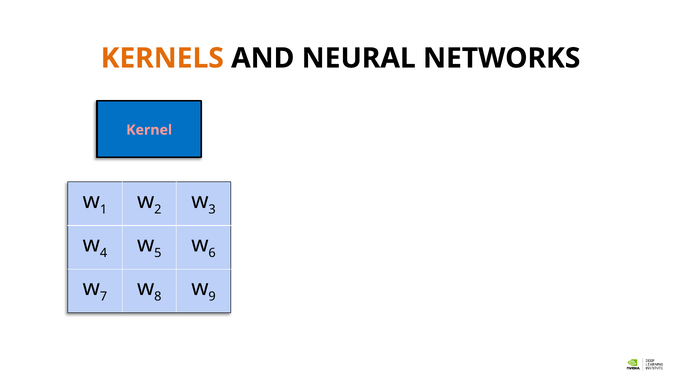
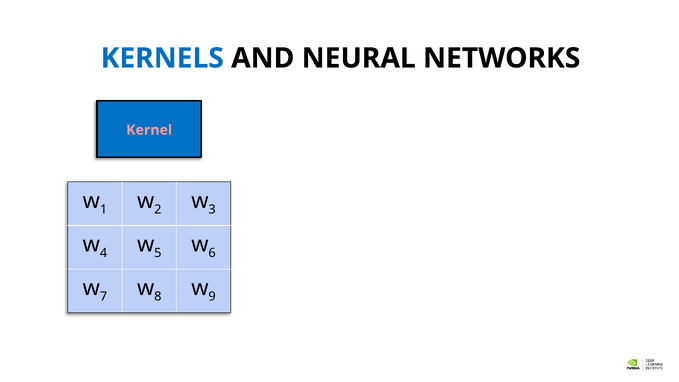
KERNELS colour: orange -> blue (162, 58)
